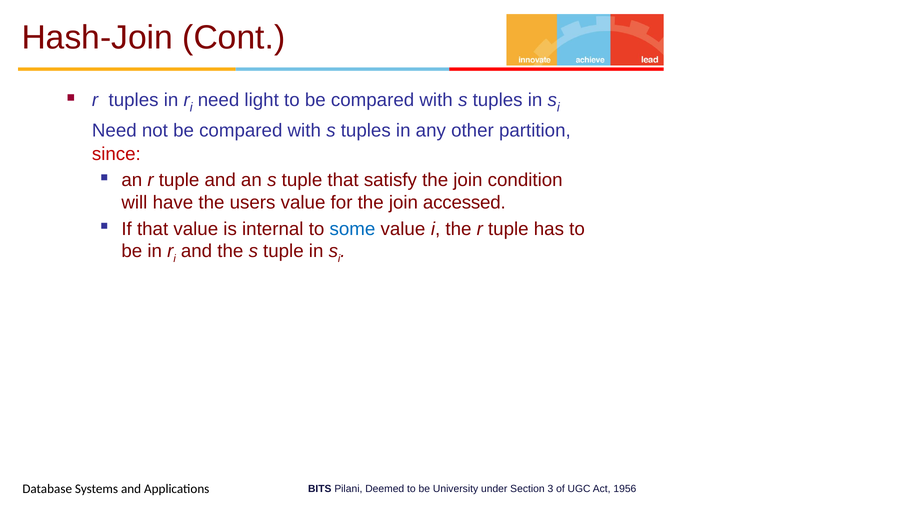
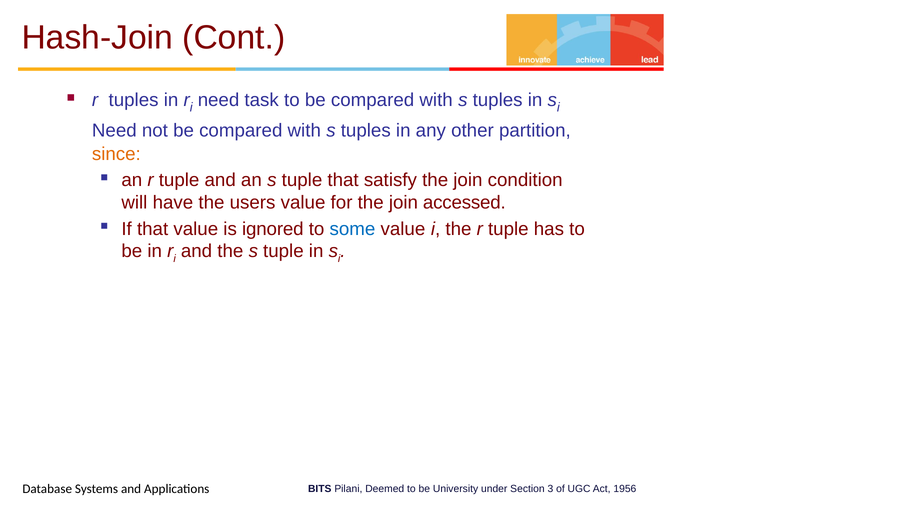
light: light -> task (262, 100)
since colour: red -> orange (116, 154)
internal: internal -> ignored (273, 229)
